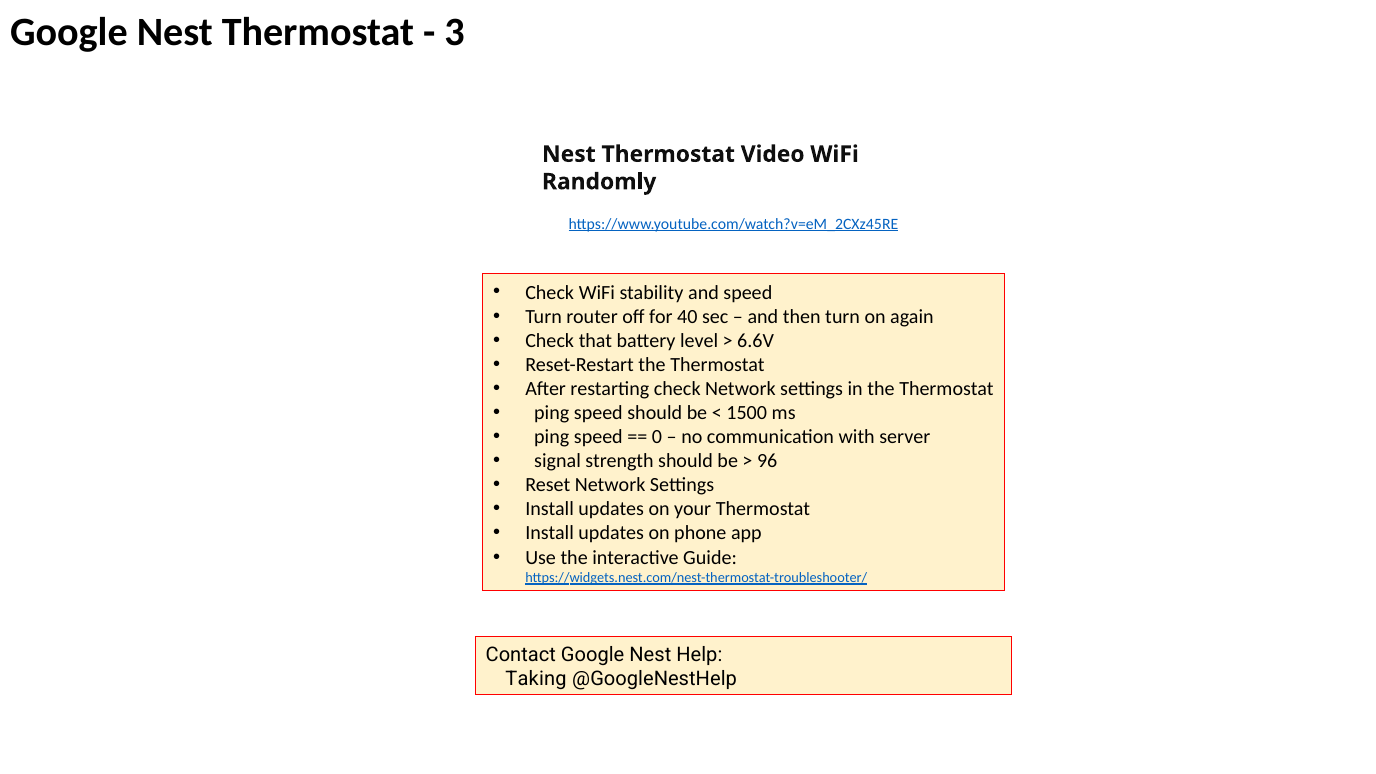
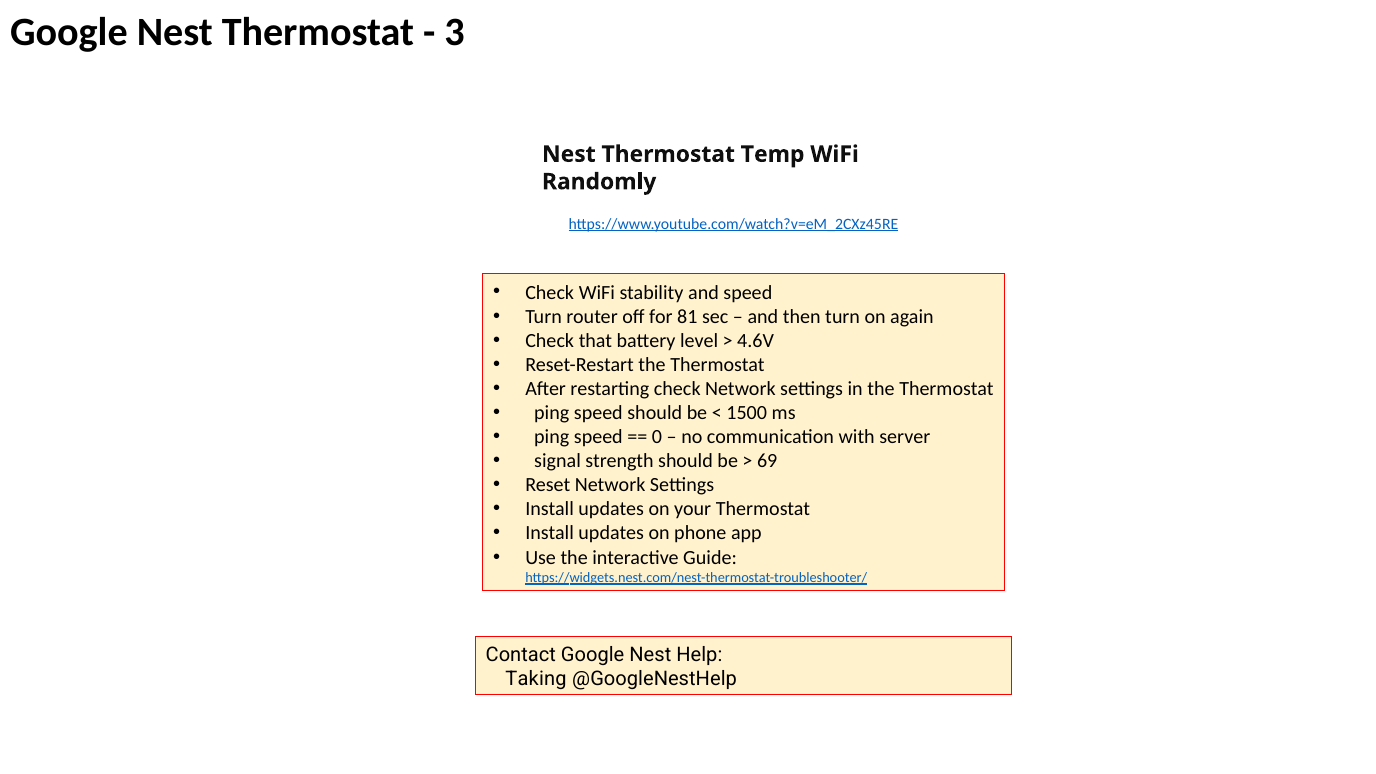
Video: Video -> Temp (773, 154)
40: 40 -> 81 (687, 317)
6.6V: 6.6V -> 4.6V (756, 341)
96: 96 -> 69 (767, 461)
